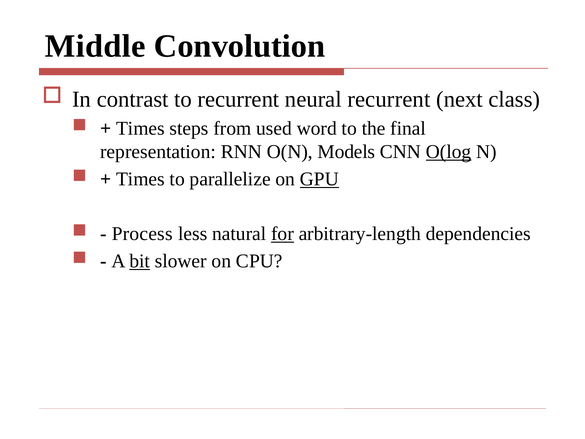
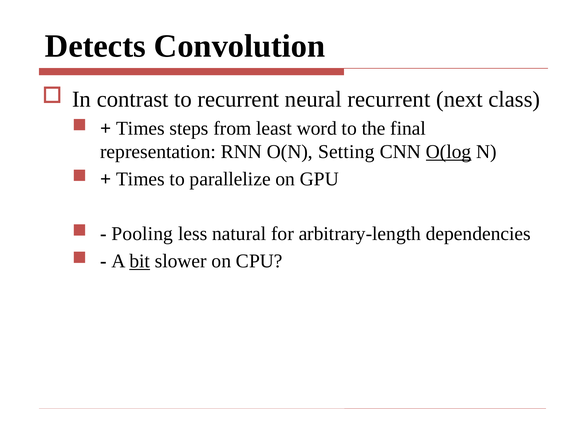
Middle: Middle -> Detects (95, 46)
used: used -> least (274, 128)
Models: Models -> Setting (346, 152)
GPU underline: present -> none (319, 179)
Process: Process -> Pooling (142, 234)
for underline: present -> none (282, 234)
